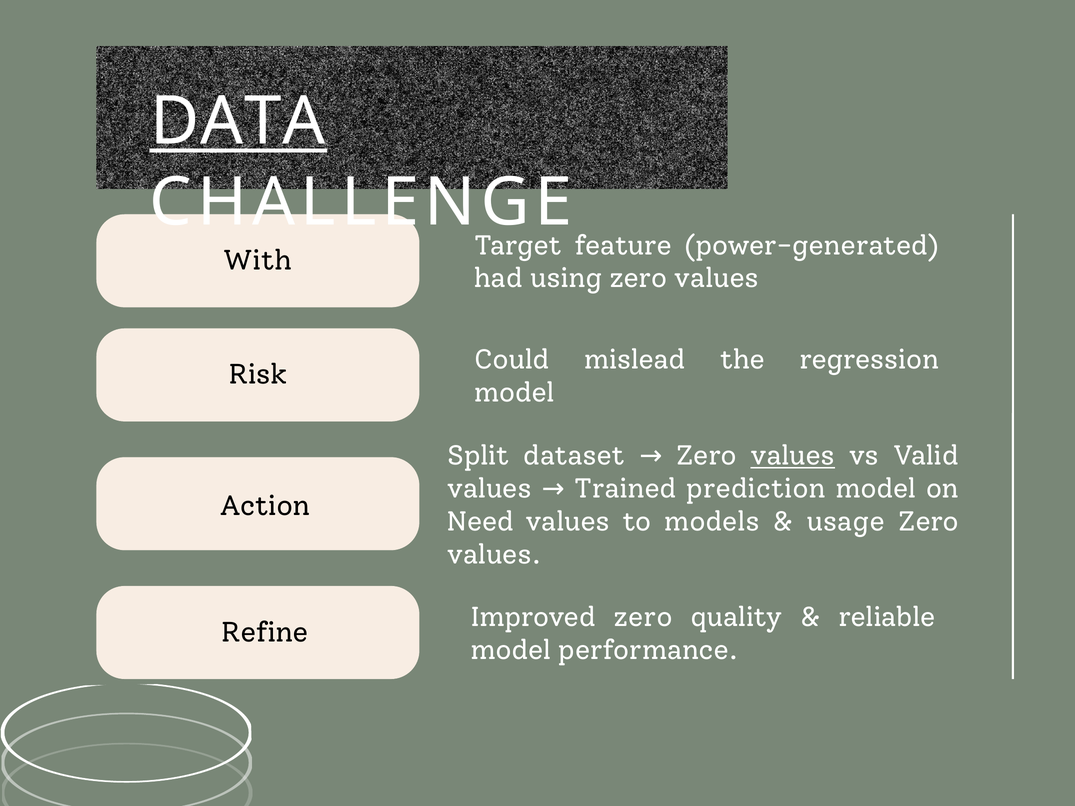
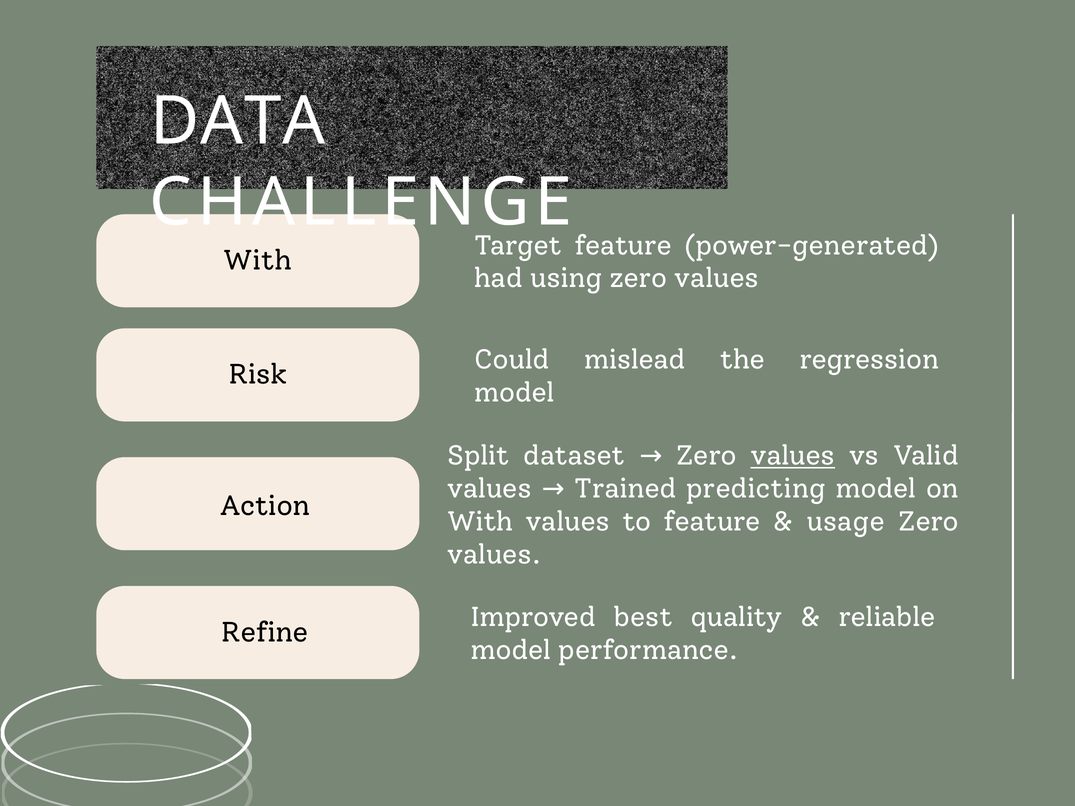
DATA underline: present -> none (238, 122)
prediction: prediction -> predicting (756, 489)
Need: Need -> With (480, 522)
to models: models -> feature (712, 522)
Improved zero: zero -> best (643, 617)
